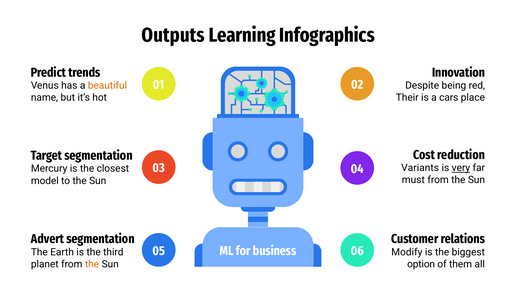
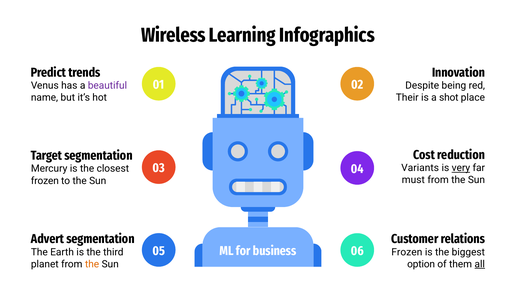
Outputs: Outputs -> Wireless (173, 35)
beautiful colour: orange -> purple (107, 86)
cars: cars -> shot (449, 98)
model: model -> frozen (45, 181)
Modify: Modify -> Frozen (407, 252)
all underline: none -> present (480, 264)
